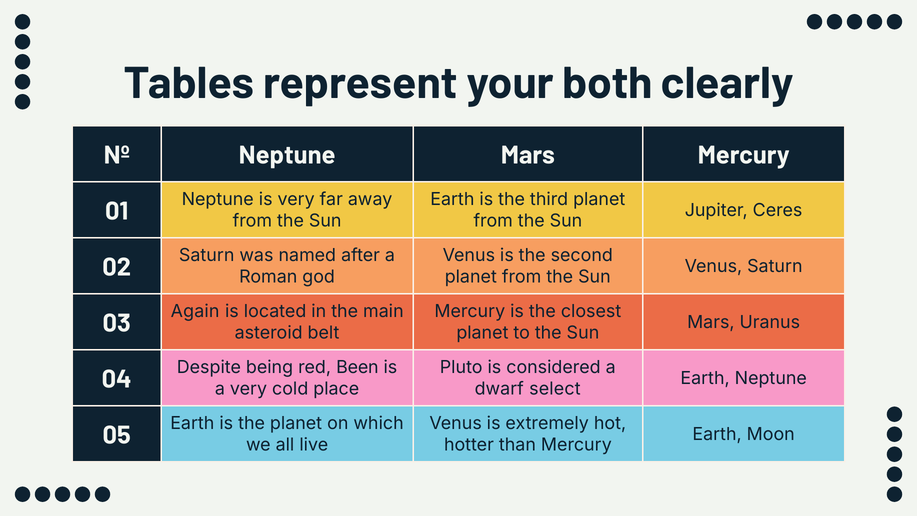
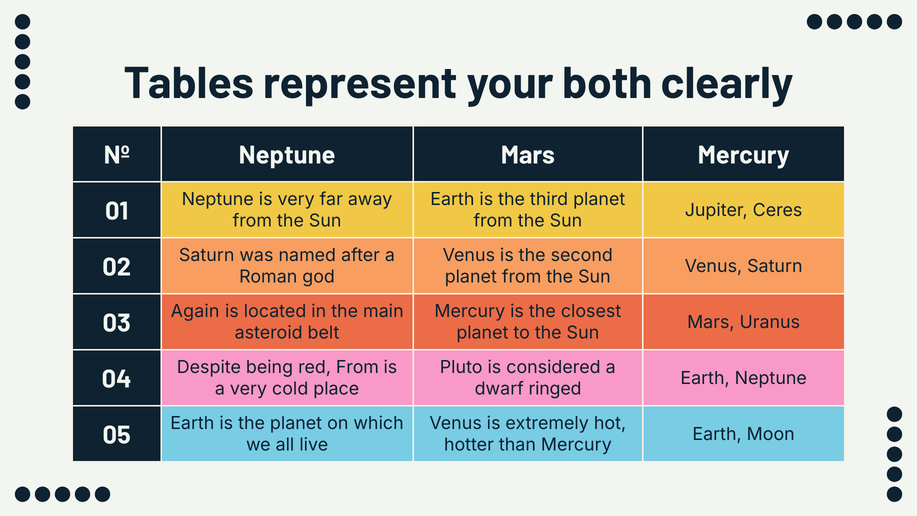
red Been: Been -> From (357, 367)
select: select -> ringed (555, 389)
